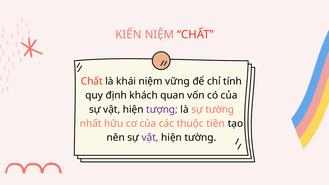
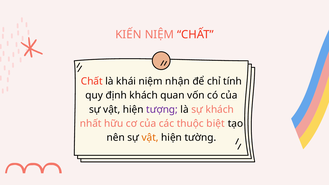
vững: vững -> nhận (177, 81)
sự tường: tường -> khách (220, 109)
tiền: tiền -> biệt (216, 124)
vật colour: purple -> orange (150, 138)
